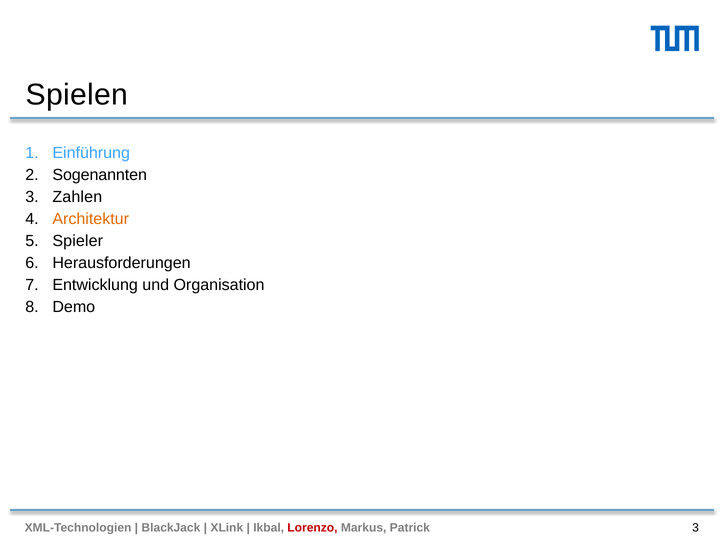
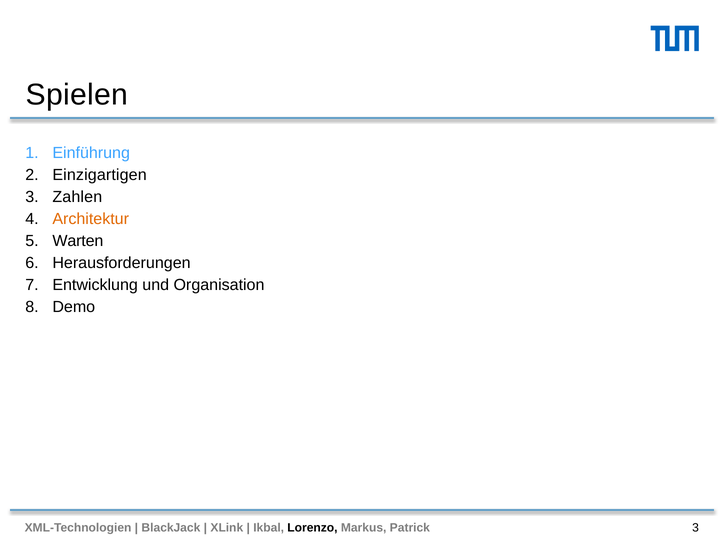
Sogenannten: Sogenannten -> Einzigartigen (100, 175)
Spieler: Spieler -> Warten (78, 241)
Lorenzo colour: red -> black (312, 528)
